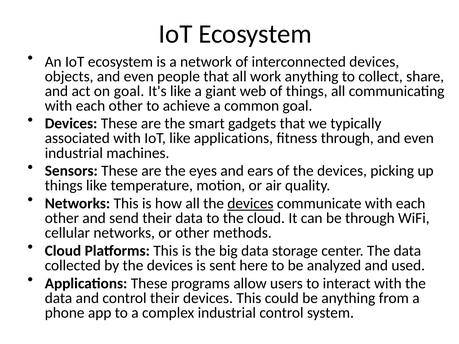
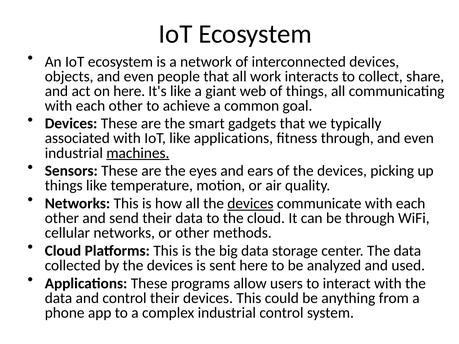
work anything: anything -> interacts (312, 76)
on goal: goal -> here (129, 91)
machines underline: none -> present (138, 153)
